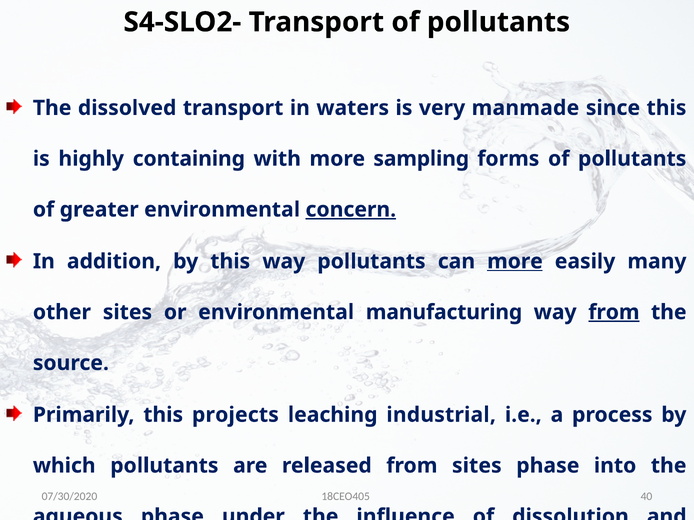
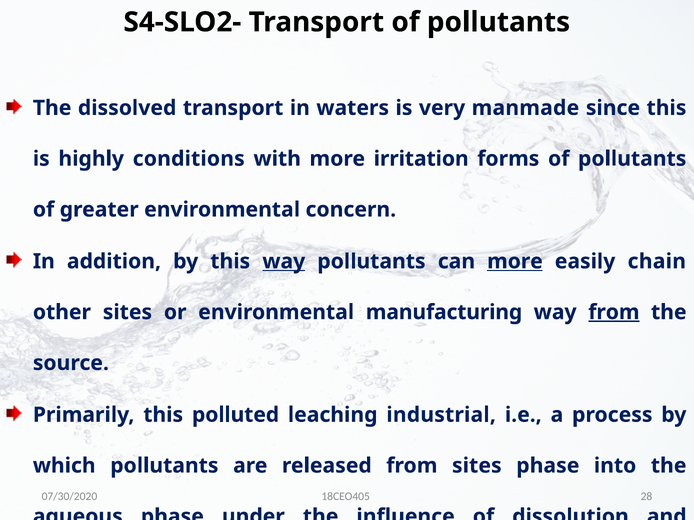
containing: containing -> conditions (189, 159)
sampling: sampling -> irritation (421, 159)
concern underline: present -> none (351, 210)
way underline: none -> present (284, 262)
many: many -> chain (657, 262)
projects: projects -> polluted (236, 415)
40: 40 -> 28 (646, 497)
